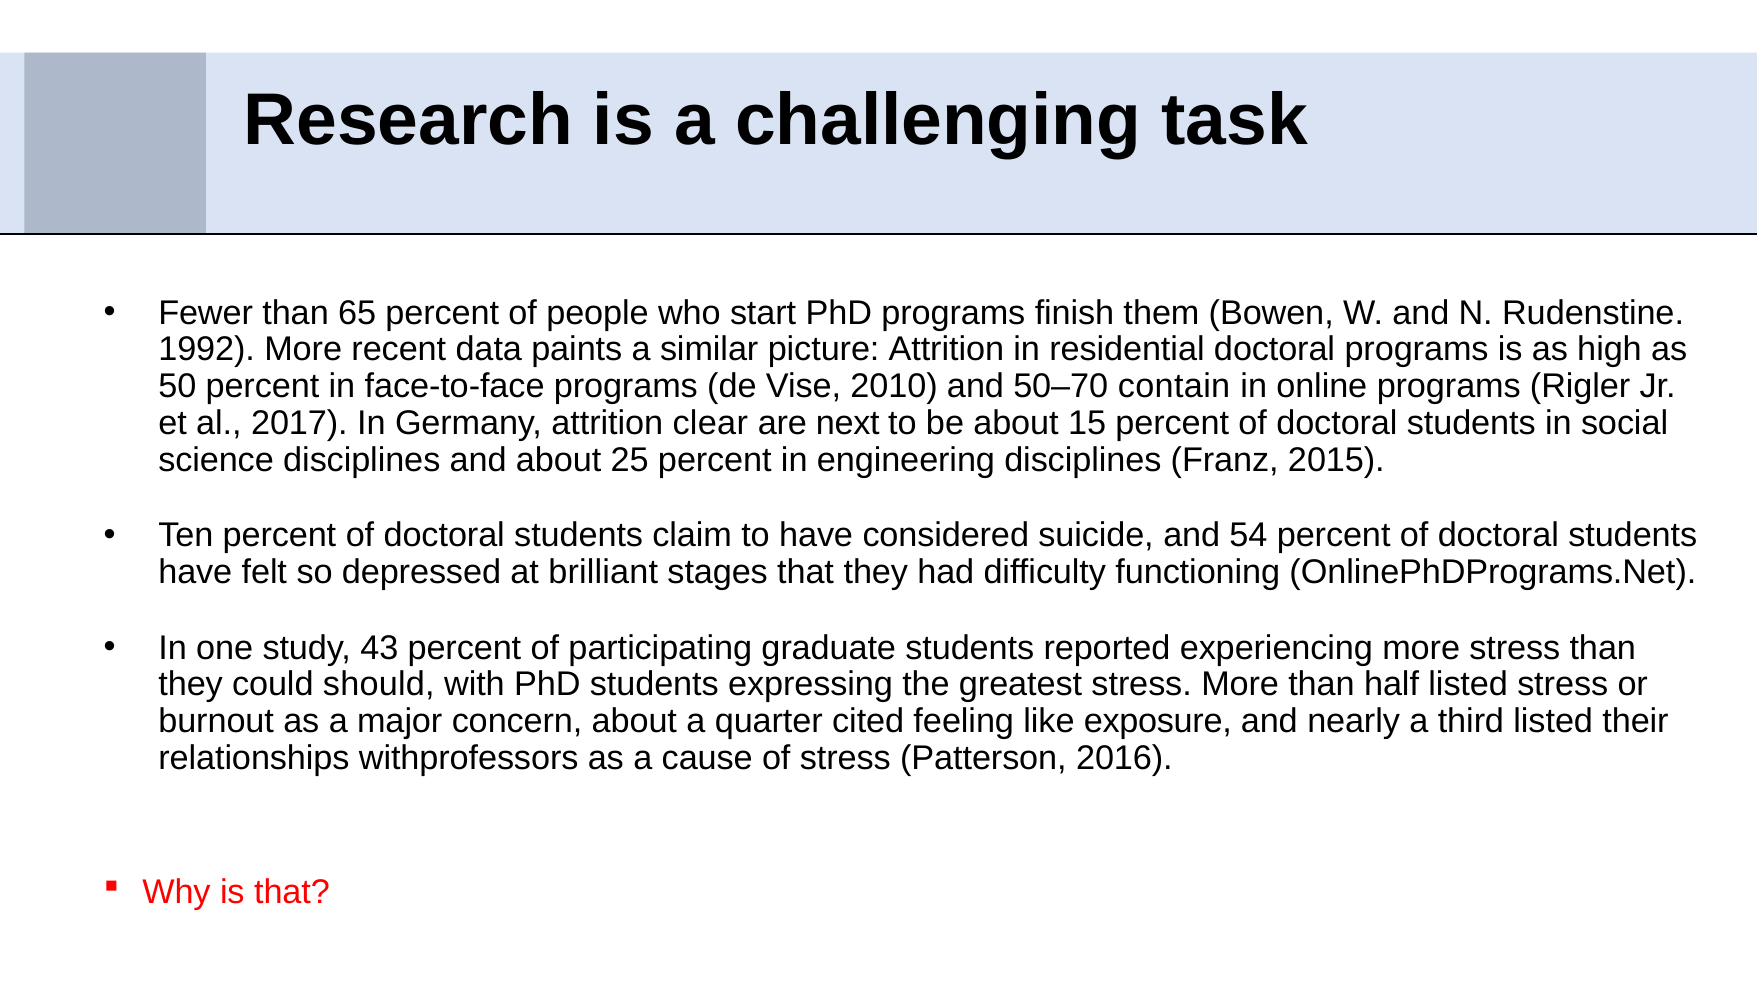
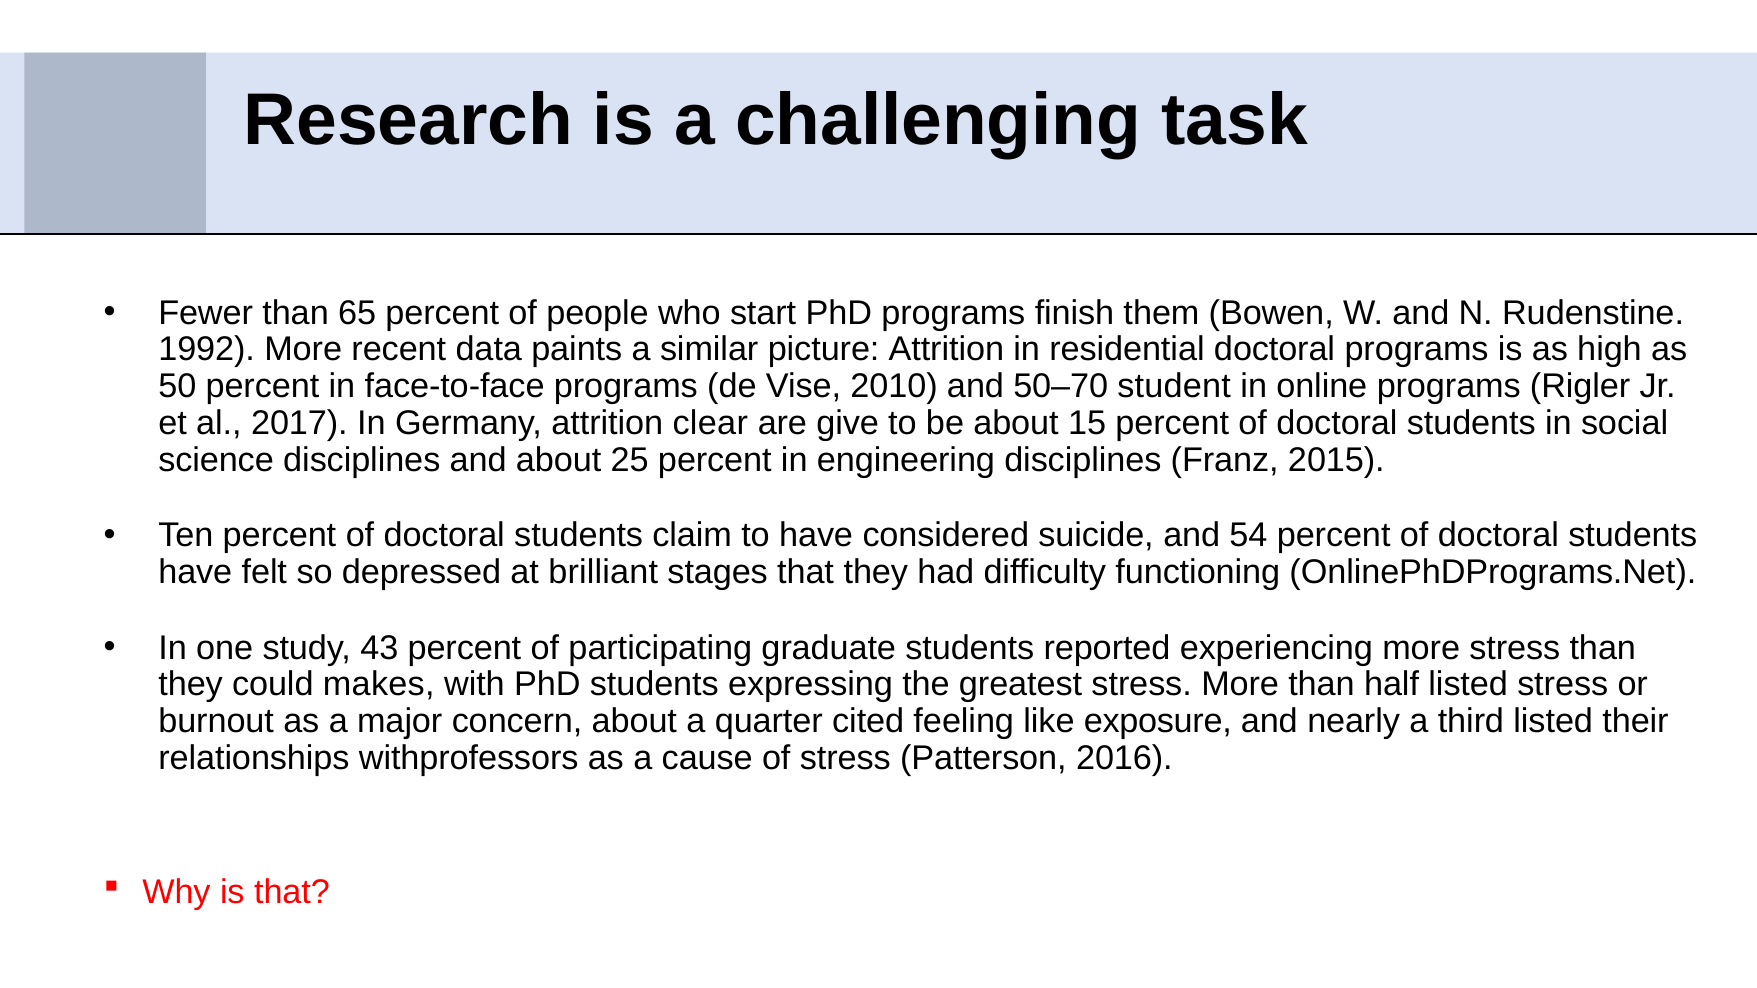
contain: contain -> student (1174, 387)
next: next -> give (848, 424)
should: should -> makes (379, 685)
